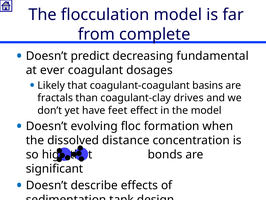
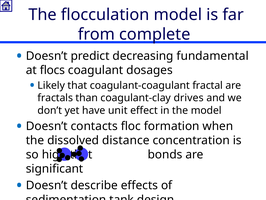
ever: ever -> flocs (52, 70)
basins: basins -> fractal (208, 85)
feet: feet -> unit (118, 110)
evolving: evolving -> contacts (94, 126)
